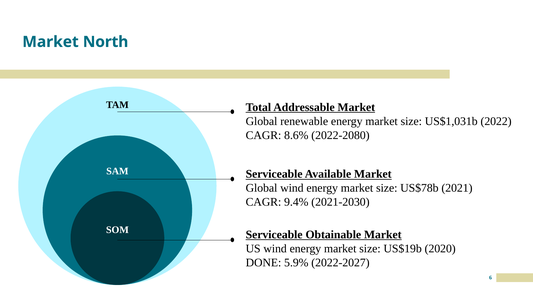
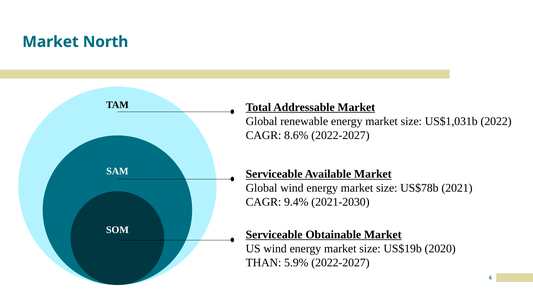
8.6% 2022-2080: 2022-2080 -> 2022-2027 (340, 135)
DONE: DONE -> THAN (263, 262)
